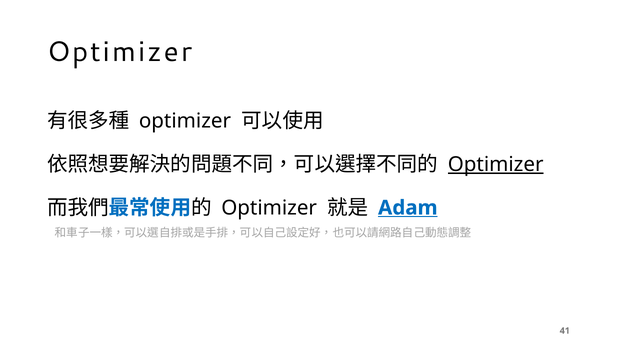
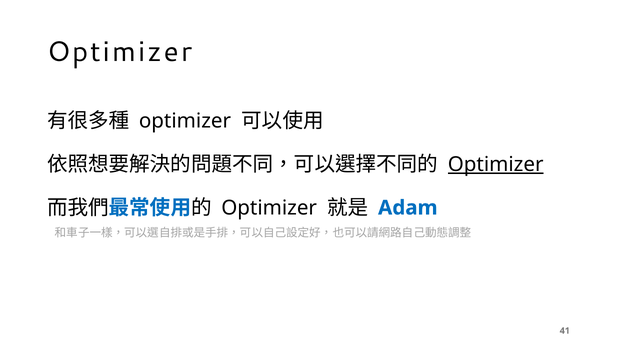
Adam underline: present -> none (408, 208)
